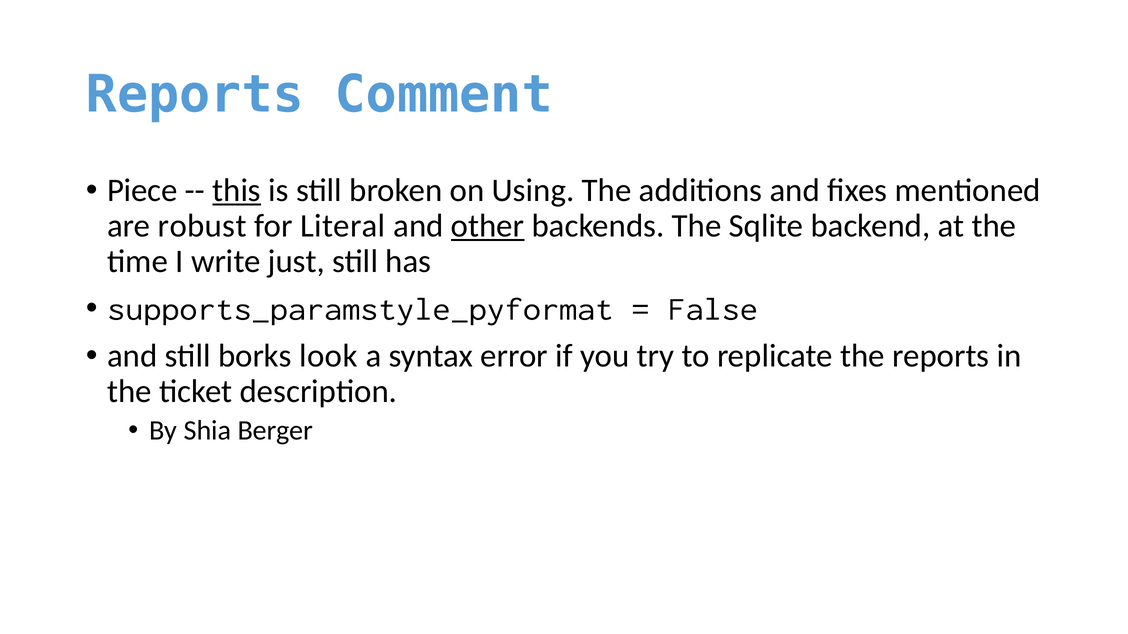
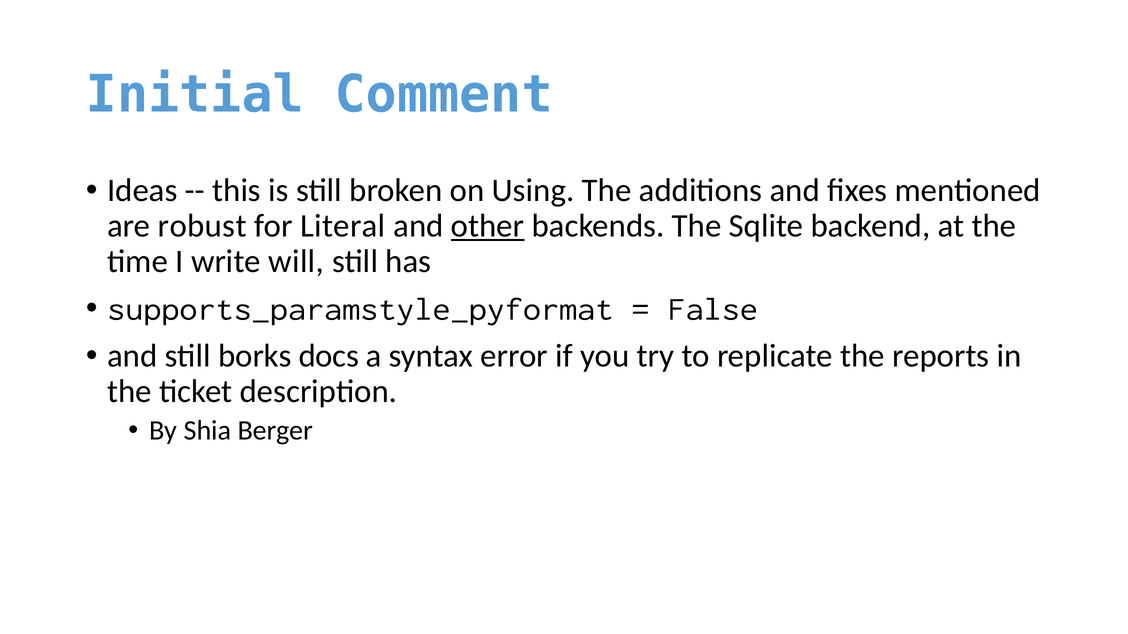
Reports: Reports -> Initial (195, 95)
Piece: Piece -> Ideas (142, 191)
this underline: present -> none (237, 191)
just: just -> will (296, 262)
look: look -> docs (329, 356)
